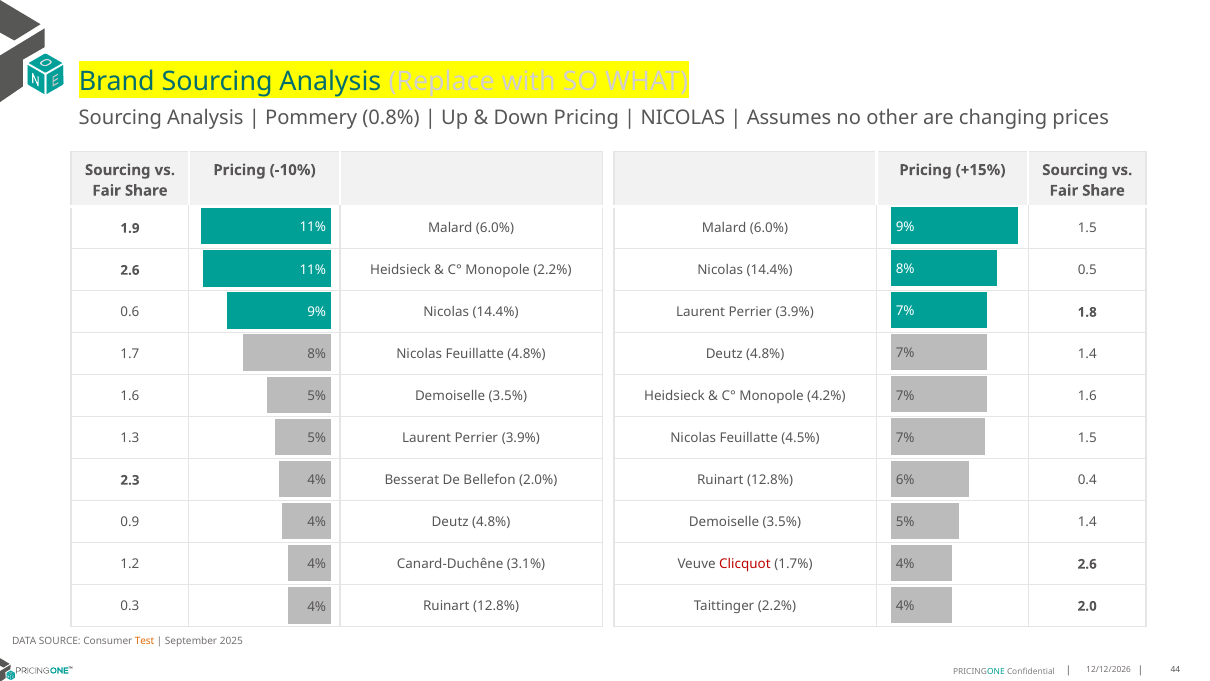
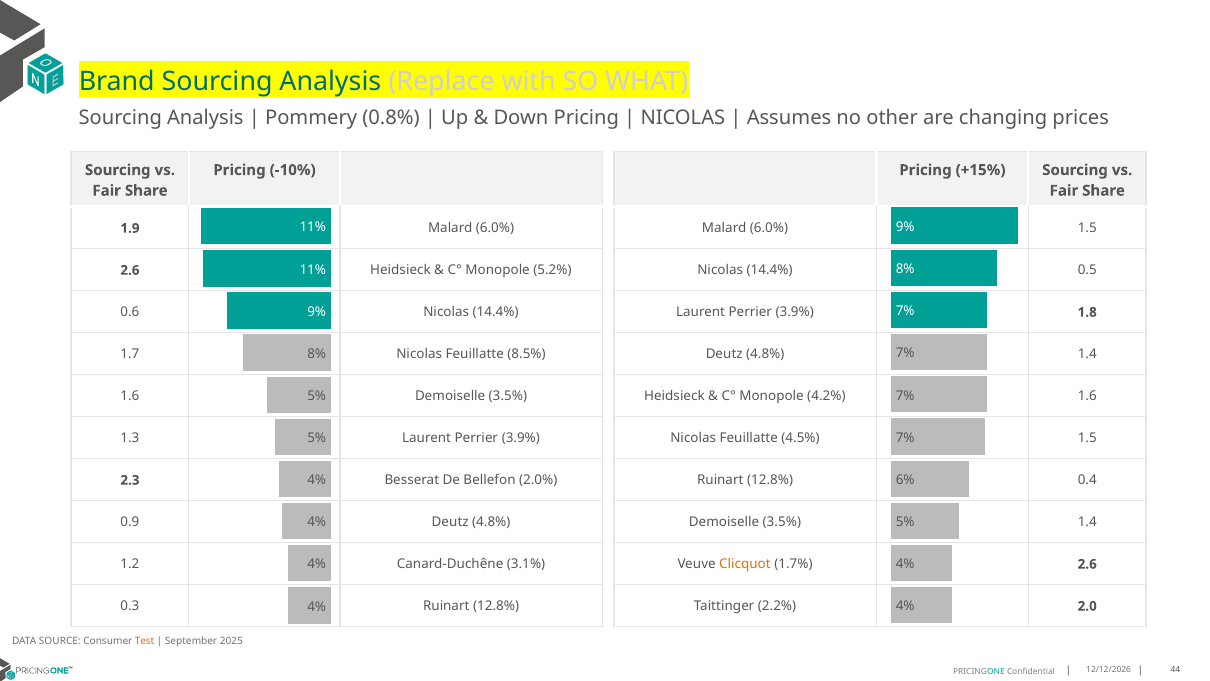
Monopole 2.2%: 2.2% -> 5.2% (552, 270)
Feuillatte 4.8%: 4.8% -> 8.5% (527, 354)
Clicquot colour: red -> orange (745, 564)
